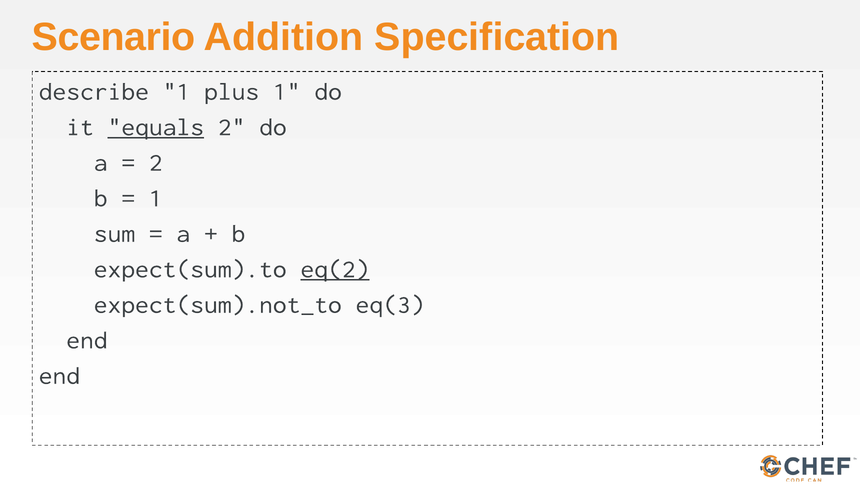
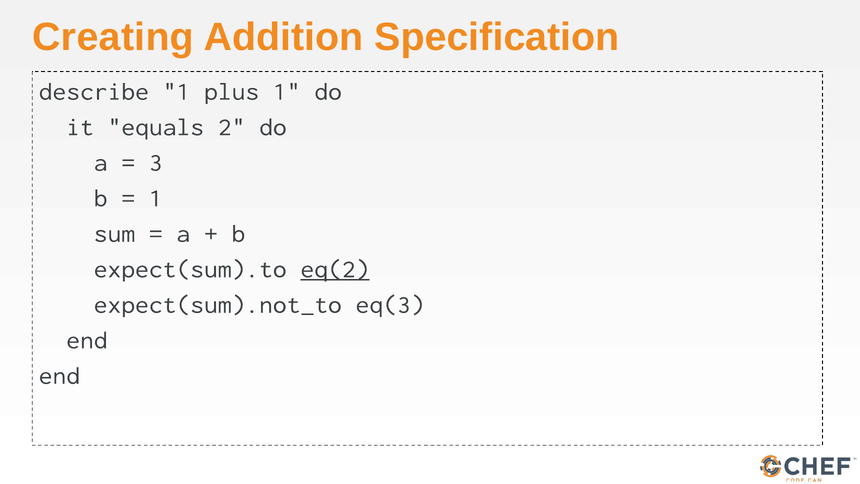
Scenario: Scenario -> Creating (113, 37)
equals underline: present -> none (156, 127)
2: 2 -> 3 (156, 162)
